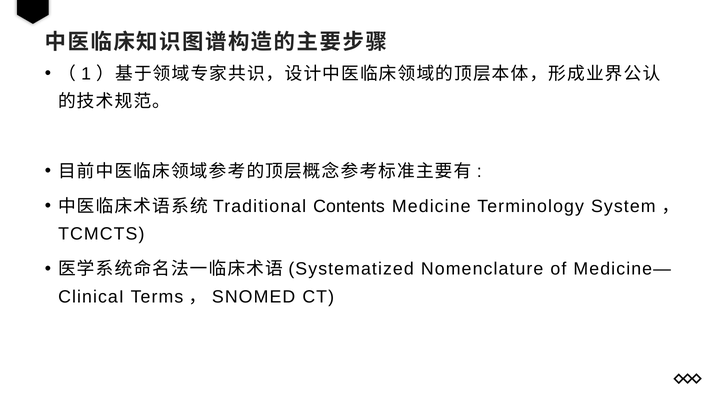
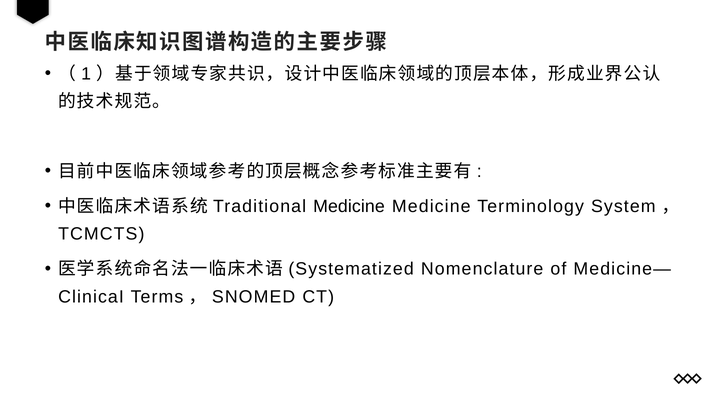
Contents: Contents -> Medicine (349, 206)
